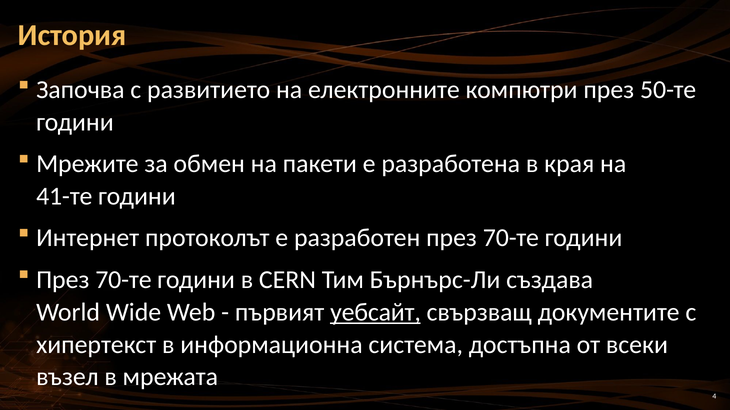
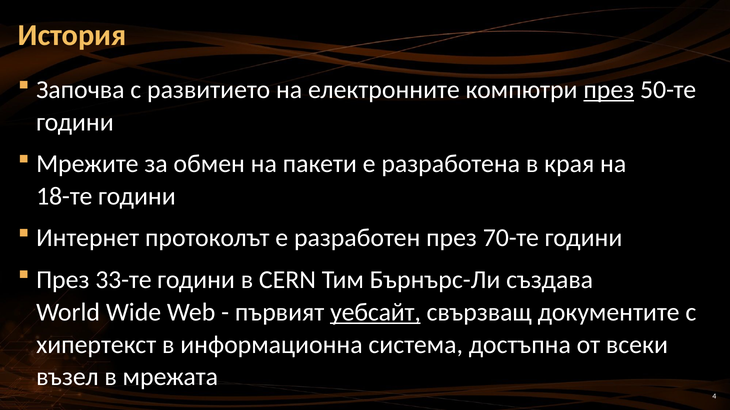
през underline: none -> present (609, 90)
41-те: 41-те -> 18-те (64, 197)
70-те: 70-те -> 33-те (123, 280)
